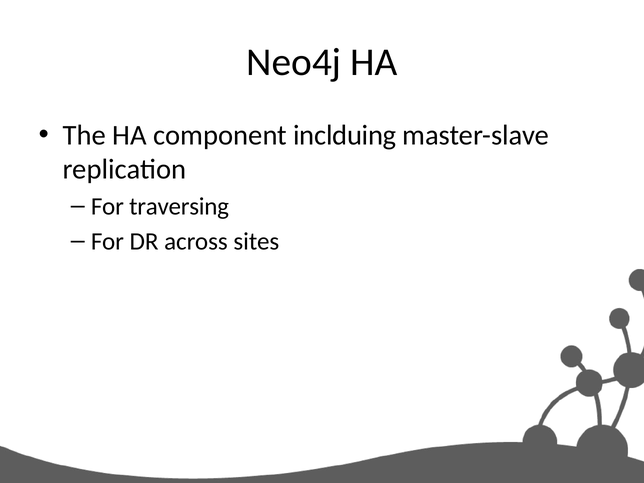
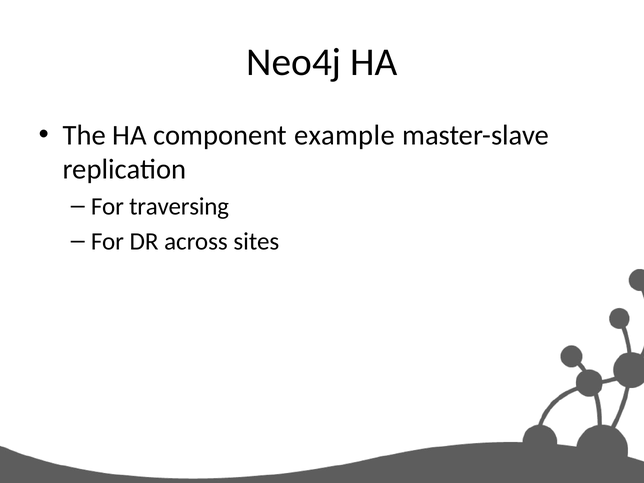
inclduing: inclduing -> example (344, 135)
